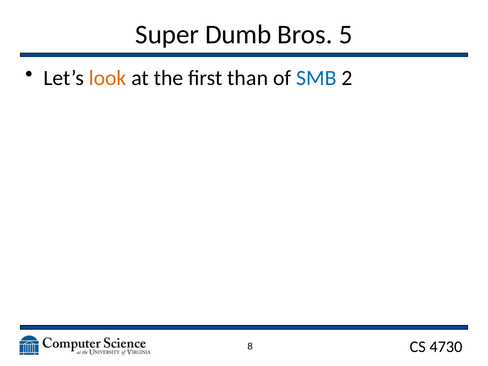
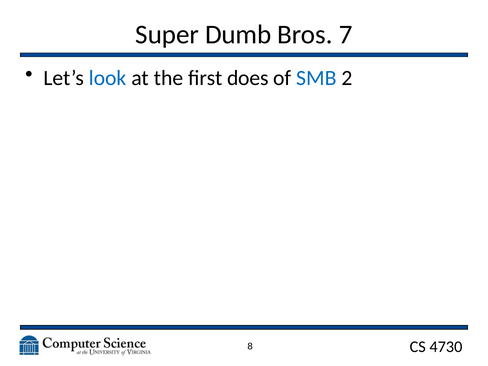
5: 5 -> 7 (346, 34)
look colour: orange -> blue (108, 78)
than: than -> does (248, 78)
